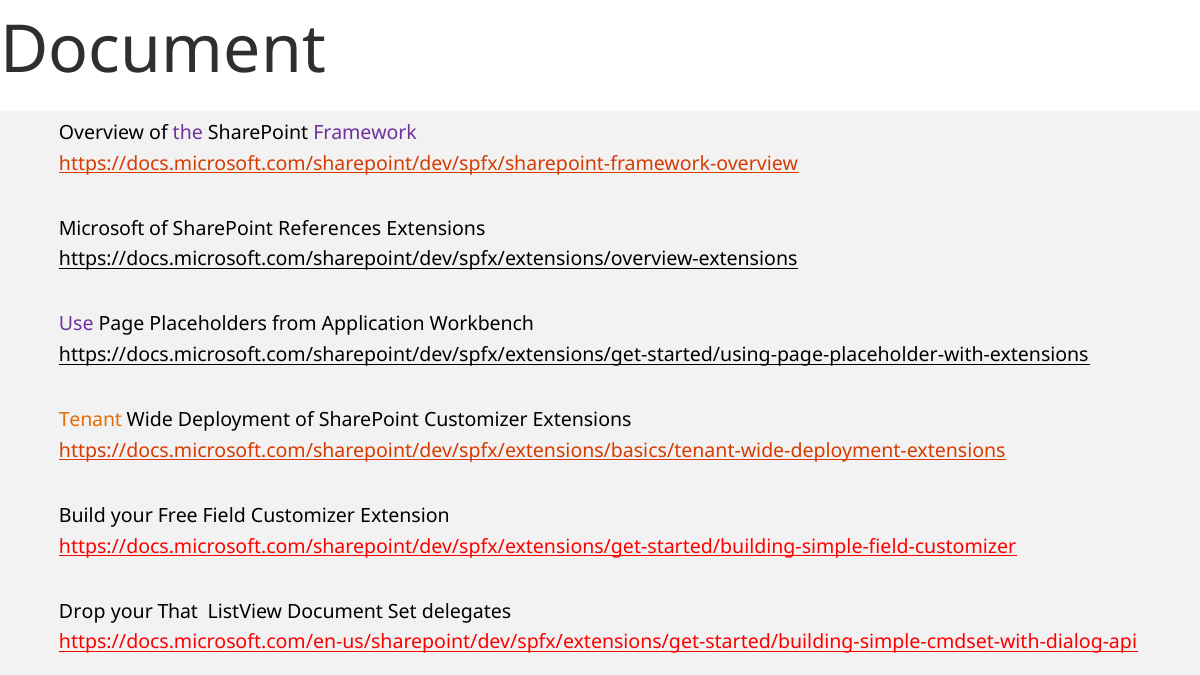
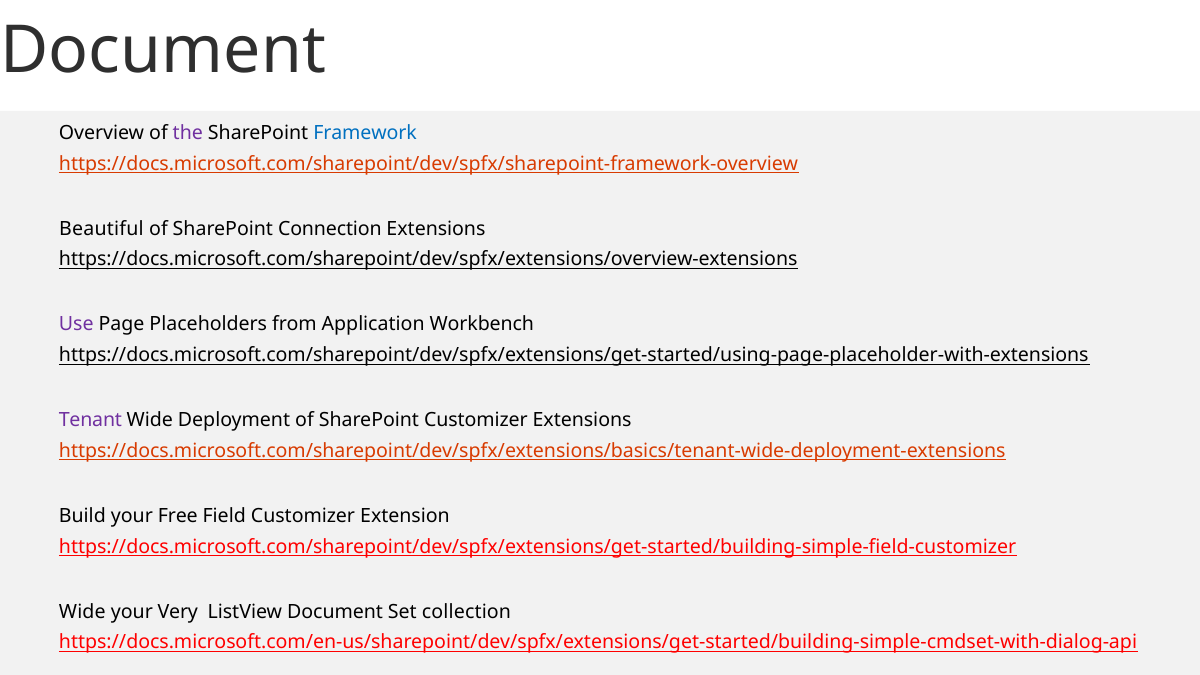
Framework colour: purple -> blue (365, 133)
Microsoft: Microsoft -> Beautiful (101, 229)
References: References -> Connection (330, 229)
Tenant colour: orange -> purple (90, 420)
Drop: Drop -> Wide (82, 611)
That: That -> Very (178, 611)
delegates: delegates -> collection (466, 611)
